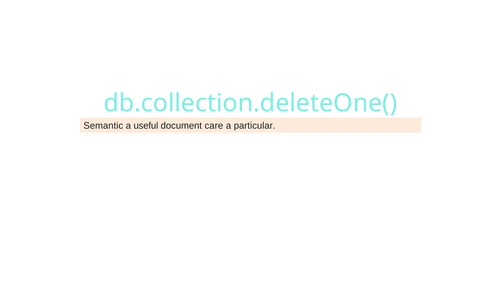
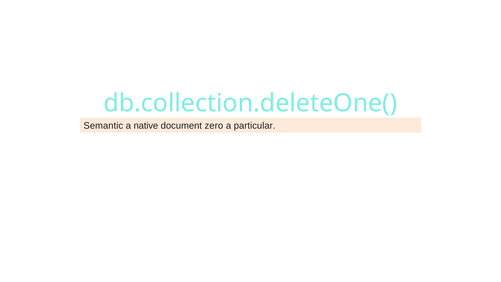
useful: useful -> native (146, 126)
care: care -> zero (214, 126)
